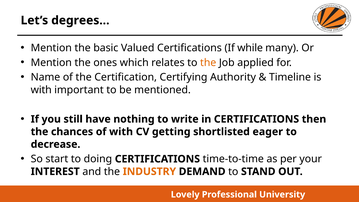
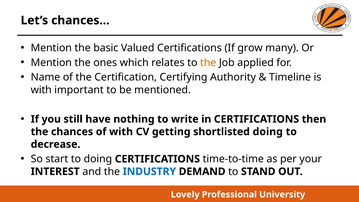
Let’s degrees: degrees -> chances (80, 20)
while: while -> grow (250, 48)
shortlisted eager: eager -> doing (268, 132)
INDUSTRY colour: orange -> blue (149, 172)
